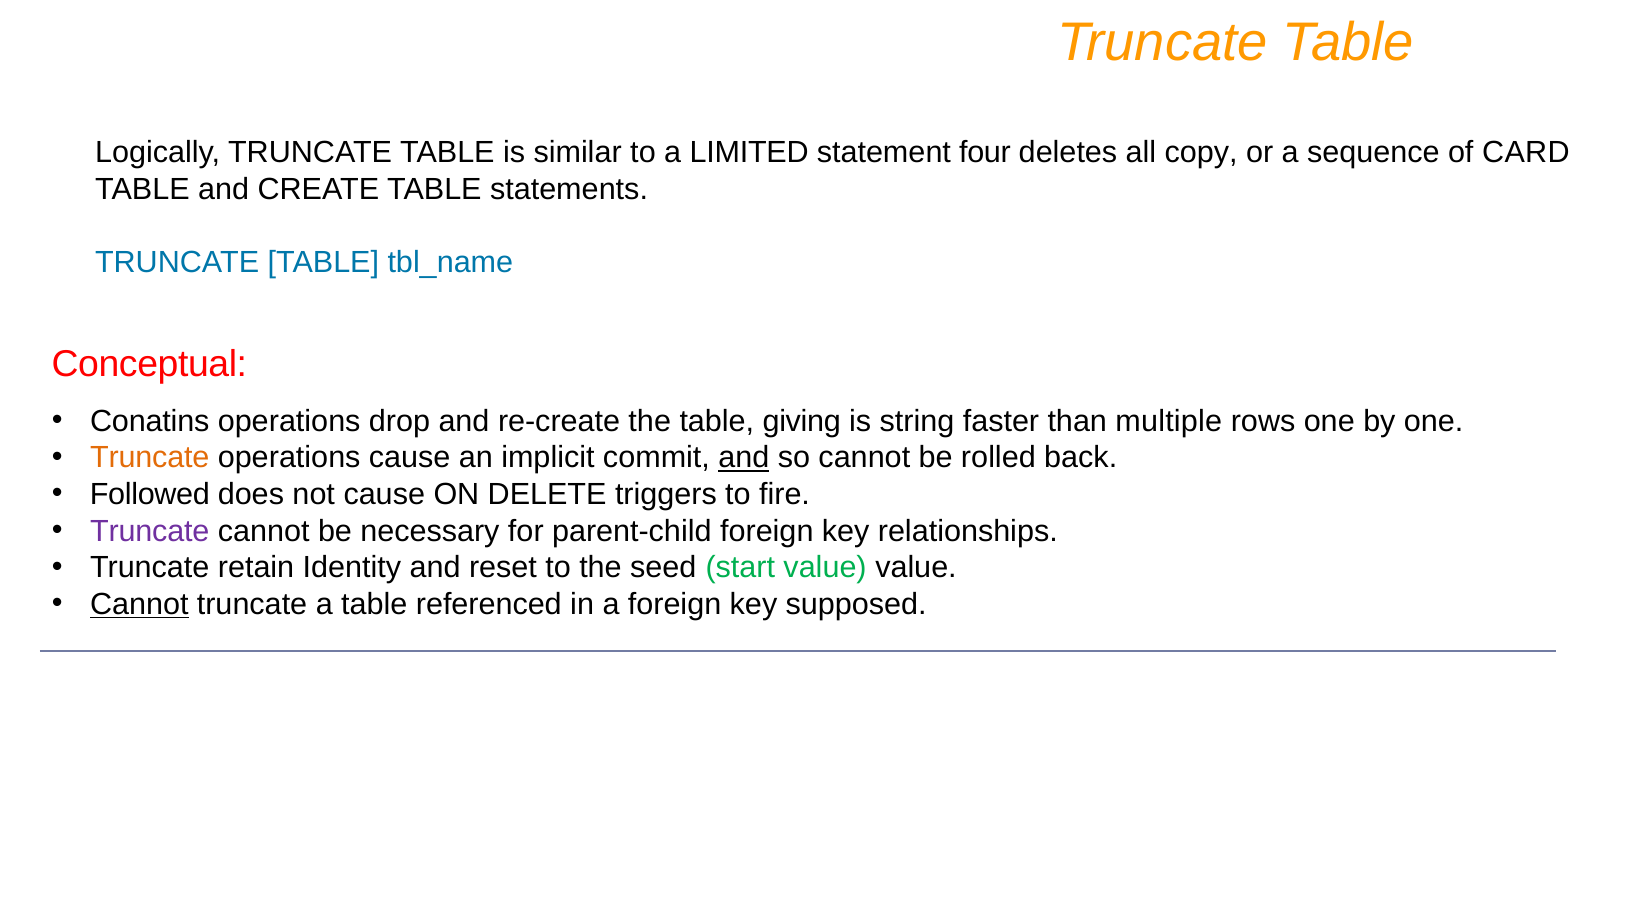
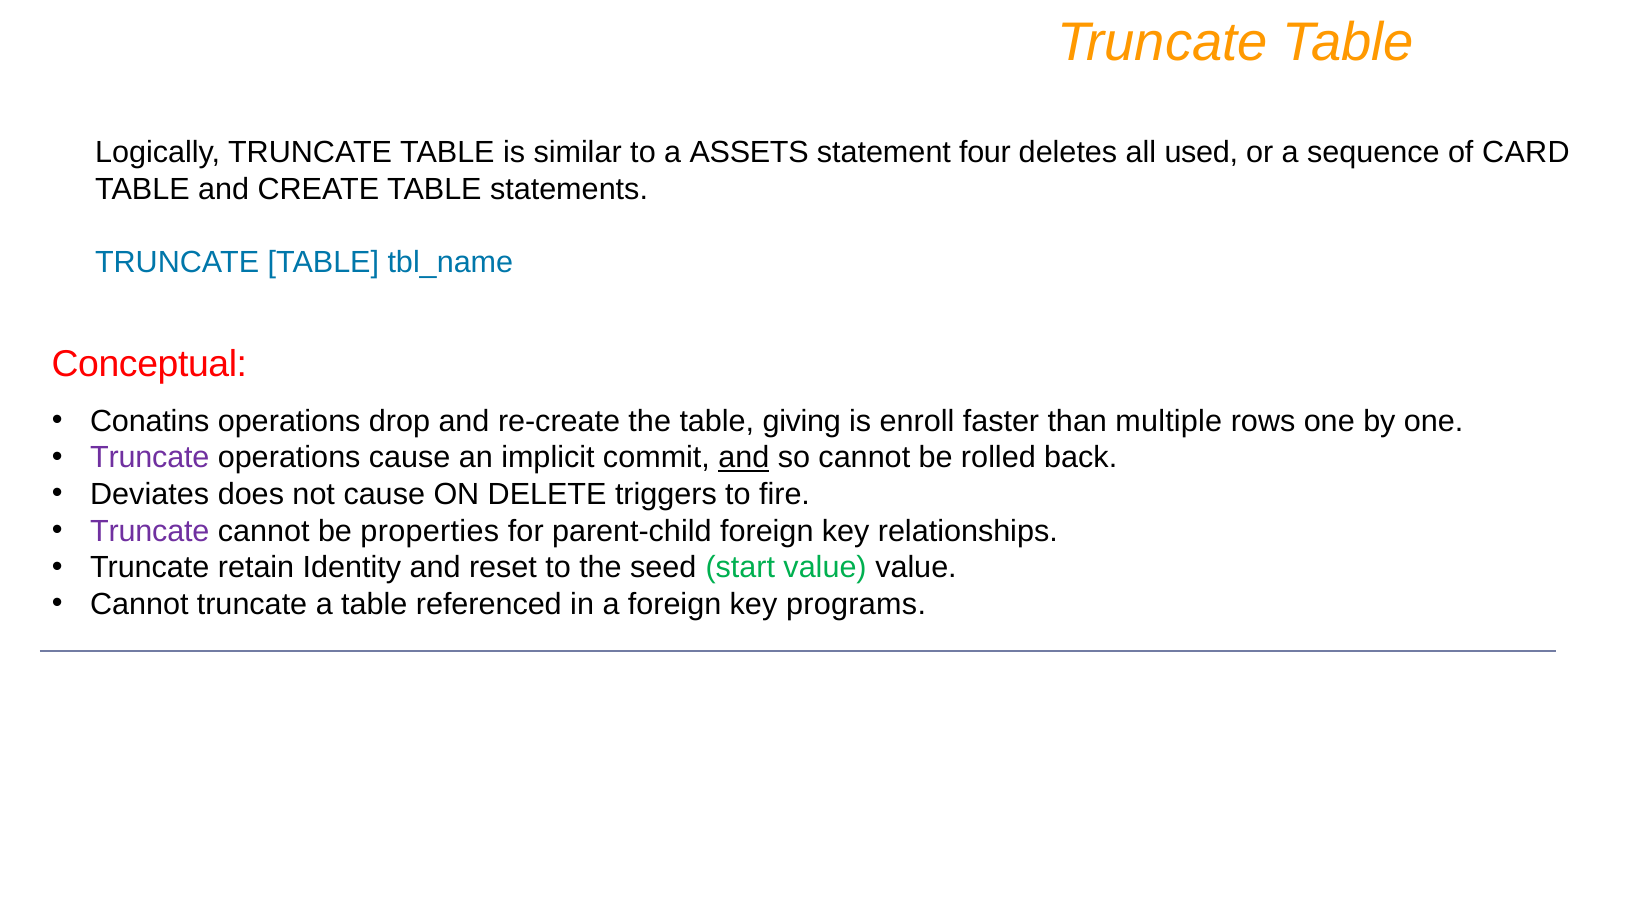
LIMITED: LIMITED -> ASSETS (749, 152)
copy: copy -> used (1201, 152)
string: string -> enroll (917, 421)
Truncate colour: orange -> purple (150, 458)
Followed: Followed -> Deviates (150, 494)
necessary: necessary -> properties (430, 531)
Cannot underline: present -> none (139, 604)
supposed: supposed -> programs (856, 604)
